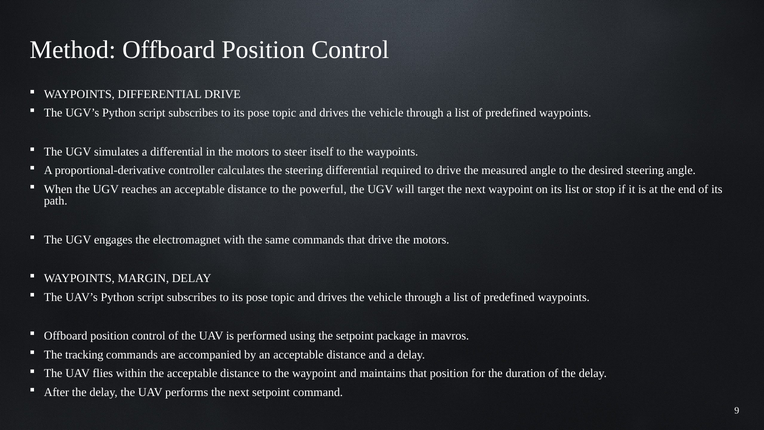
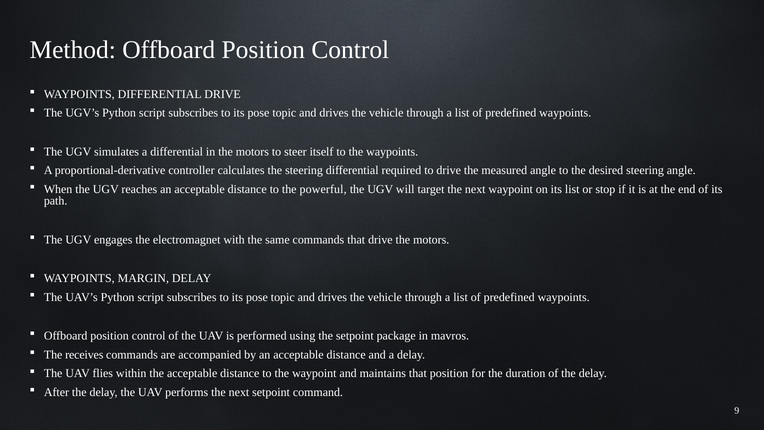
tracking: tracking -> receives (84, 355)
